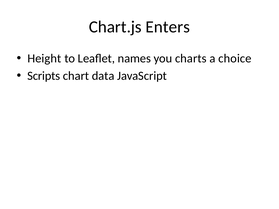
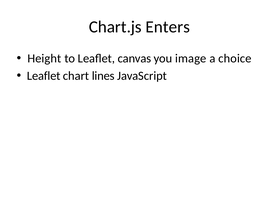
names: names -> canvas (134, 59)
charts: charts -> image (191, 59)
Scripts: Scripts -> Leaflet (44, 76)
data: data -> lines (103, 76)
